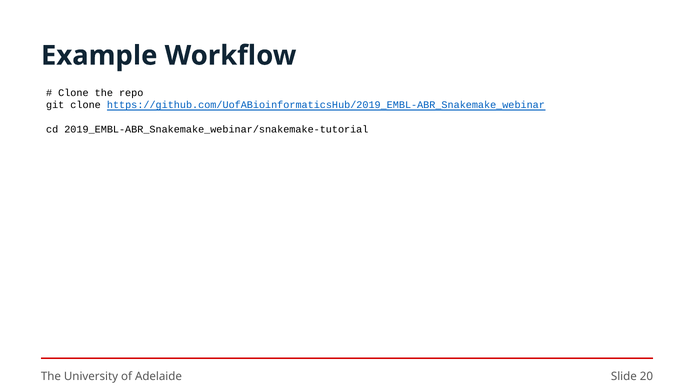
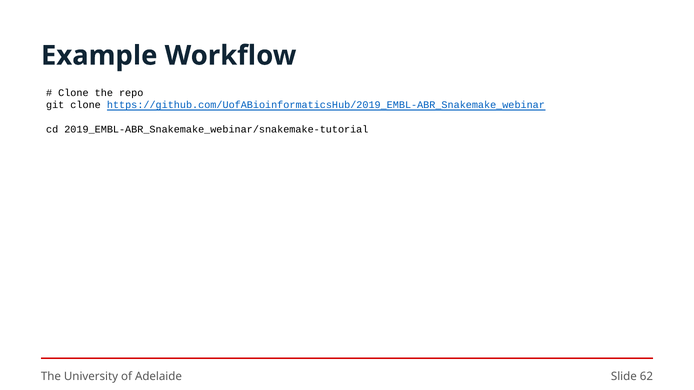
20: 20 -> 62 (646, 377)
